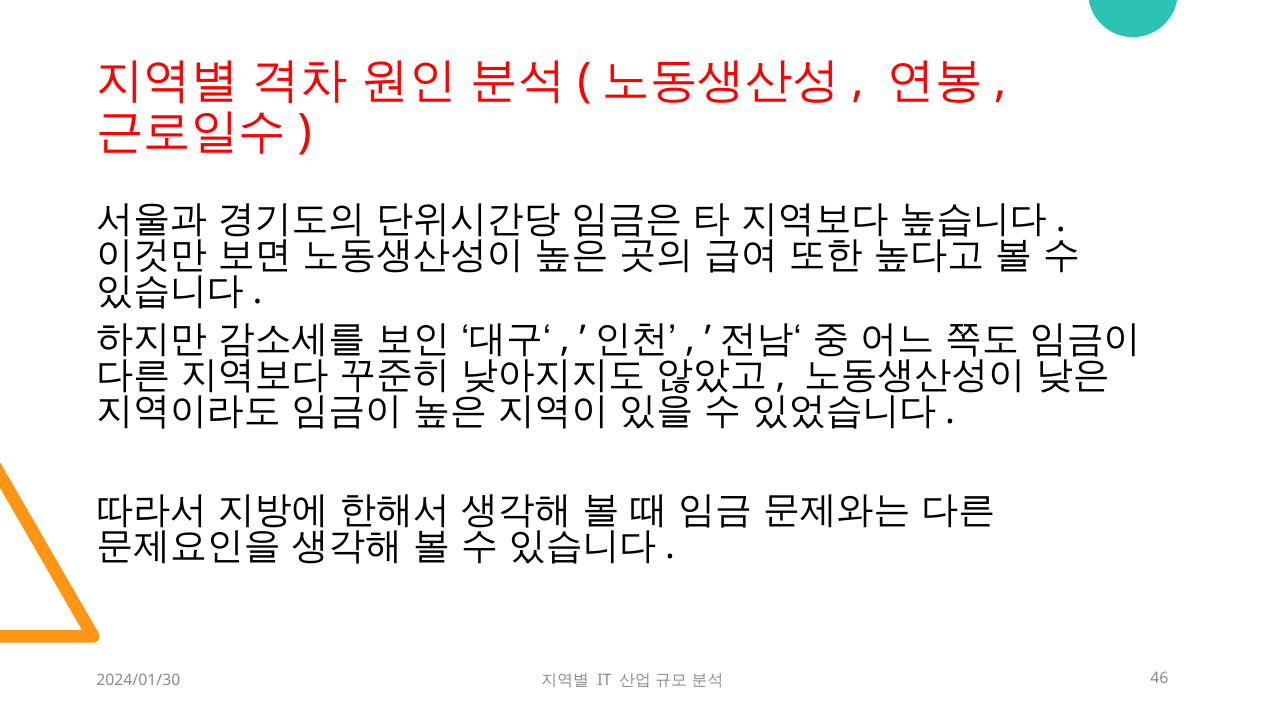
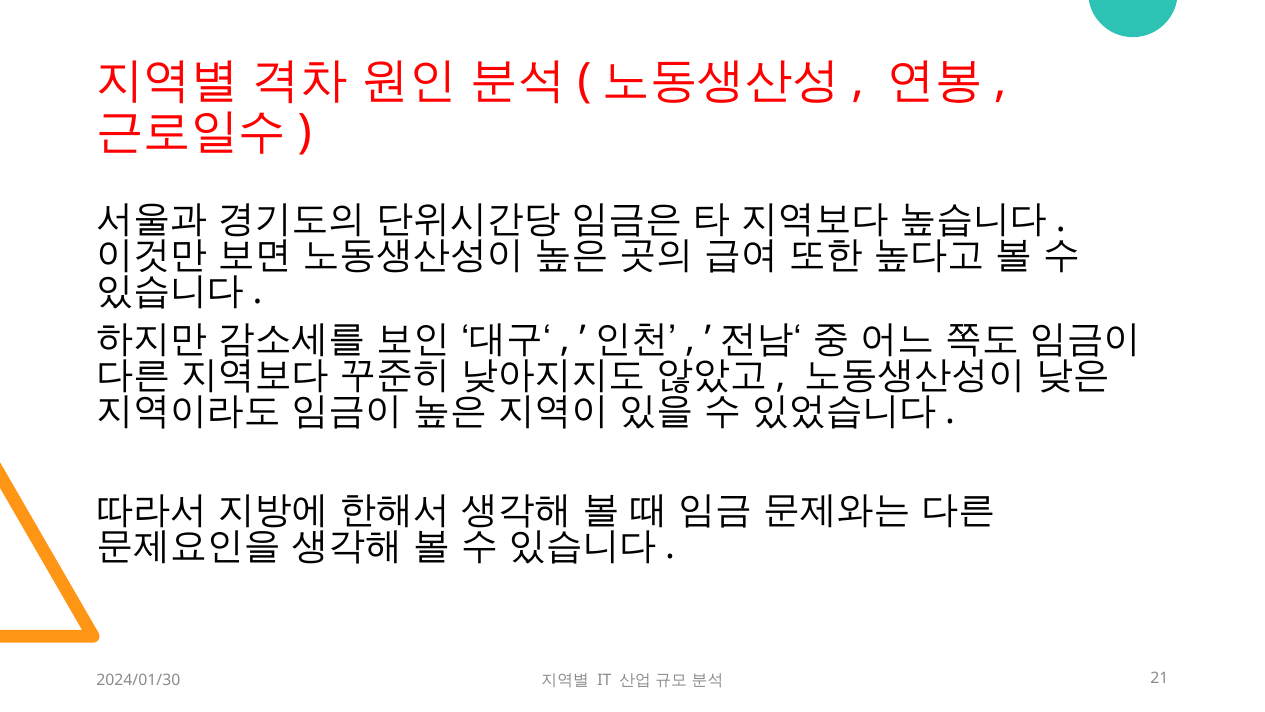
46: 46 -> 21 (1160, 678)
